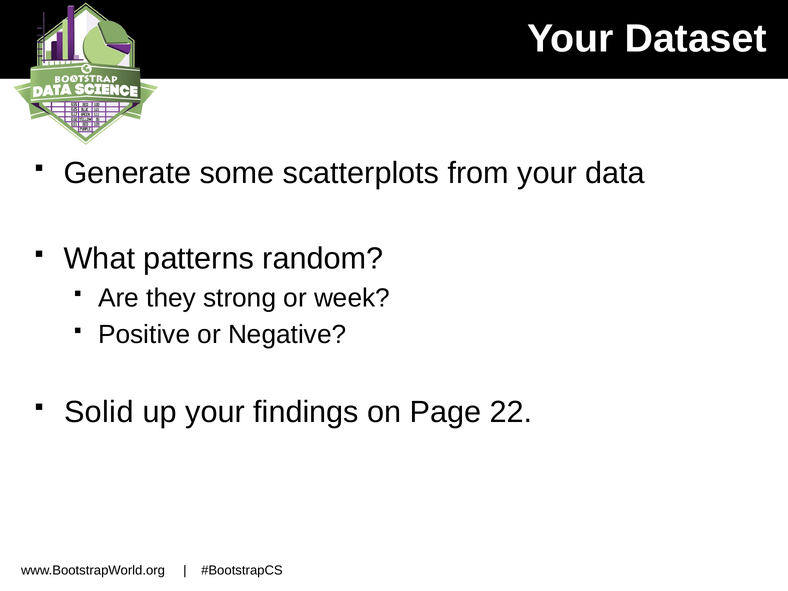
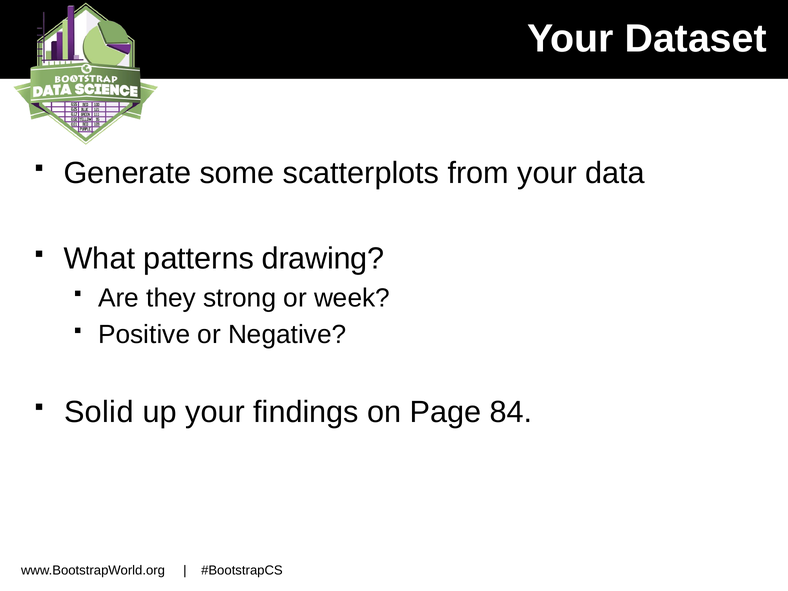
random: random -> drawing (323, 259)
22: 22 -> 84 (511, 412)
